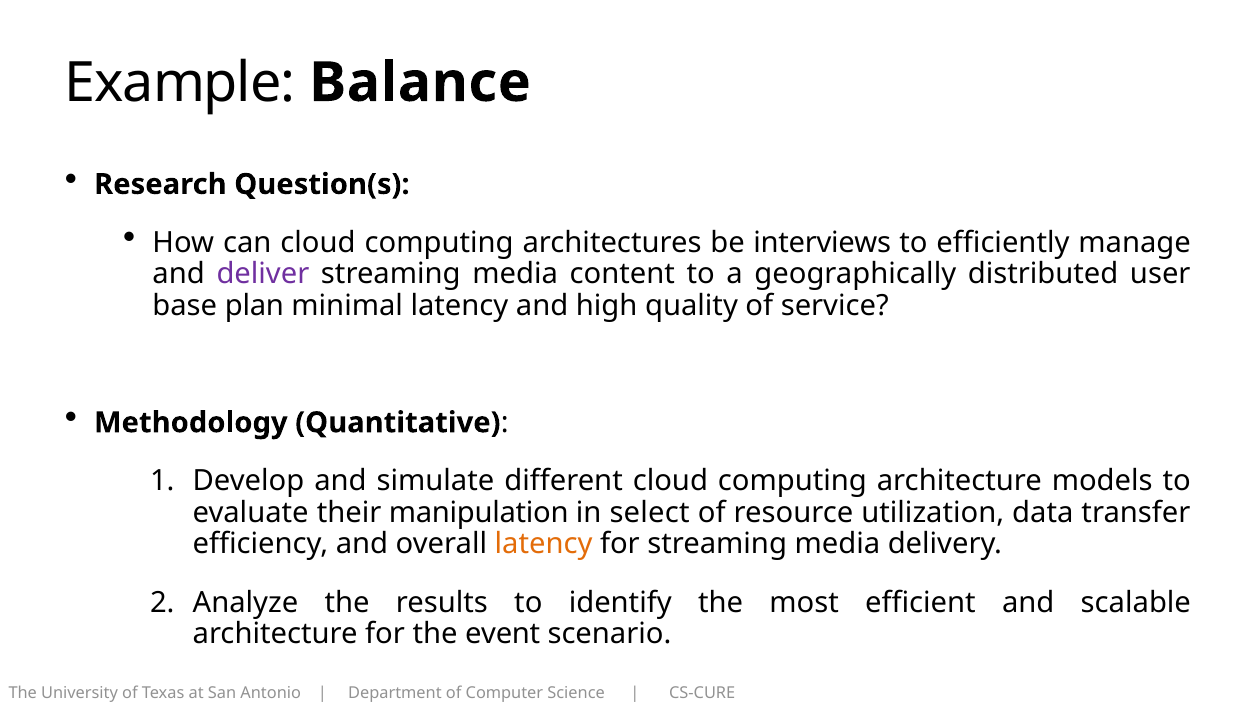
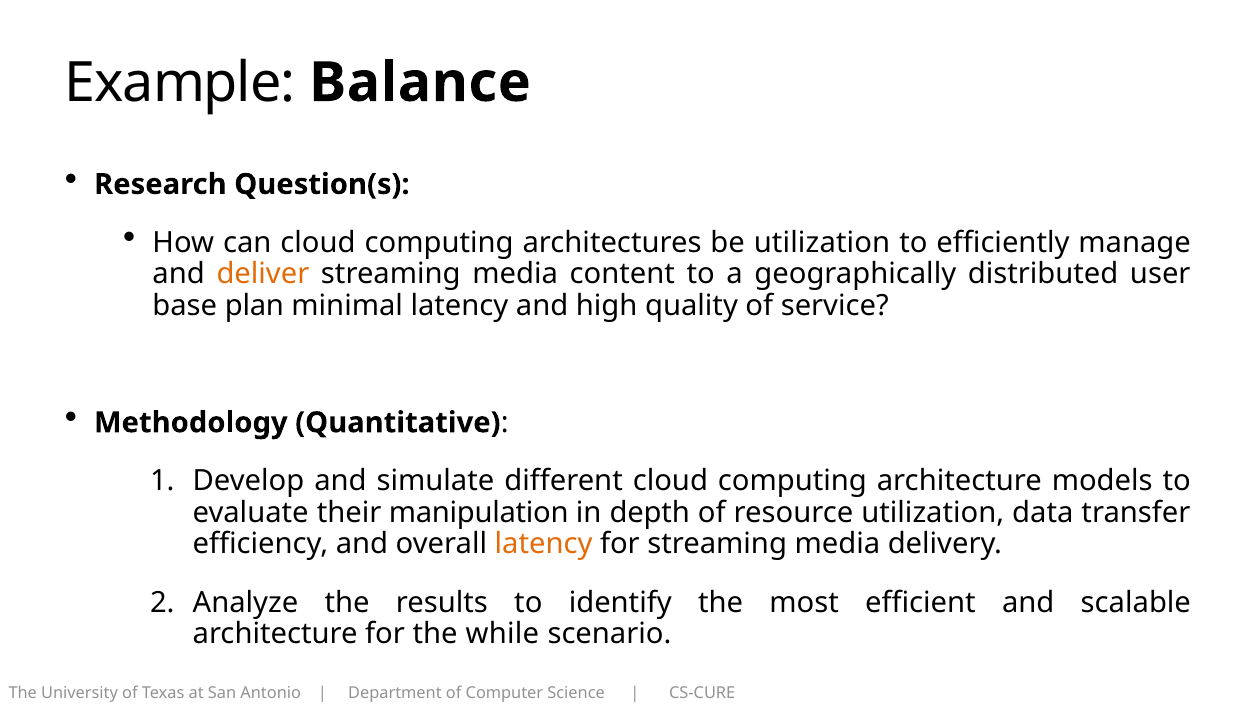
be interviews: interviews -> utilization (822, 243)
deliver colour: purple -> orange (263, 274)
select: select -> depth (650, 513)
event: event -> while (502, 634)
